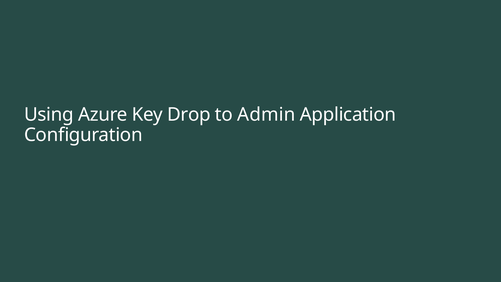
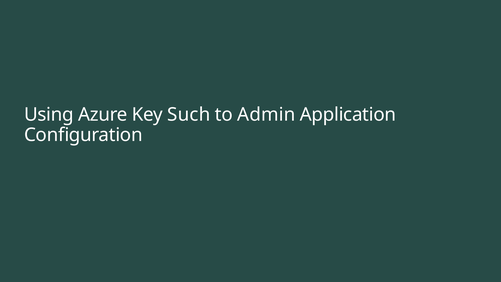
Drop: Drop -> Such (189, 115)
